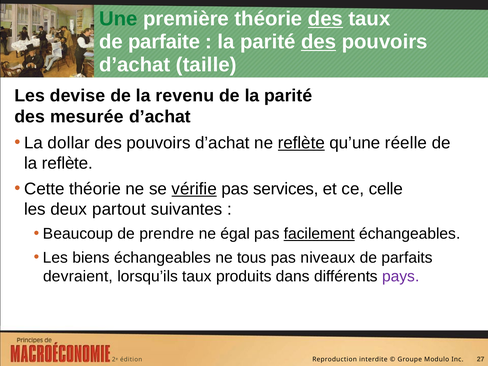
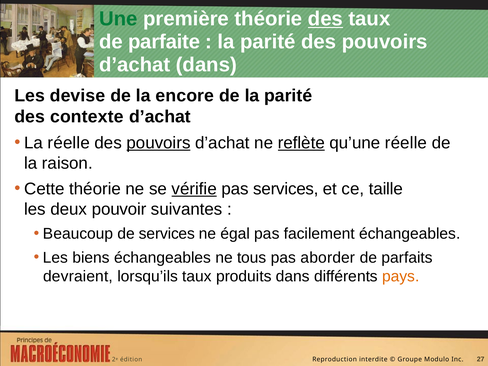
des underline: present -> none (319, 42)
d’achat taille: taille -> dans (206, 65)
revenu: revenu -> encore (185, 96)
mesurée: mesurée -> contexte (87, 117)
La dollar: dollar -> réelle (69, 143)
pouvoirs underline: none -> present (159, 143)
la reflète: reflète -> raison (67, 163)
celle: celle -> taille (386, 189)
partout: partout -> pouvoir (119, 209)
de prendre: prendre -> services (167, 234)
facilement underline: present -> none (319, 234)
niveaux: niveaux -> aborder (328, 258)
pays colour: purple -> orange (401, 276)
